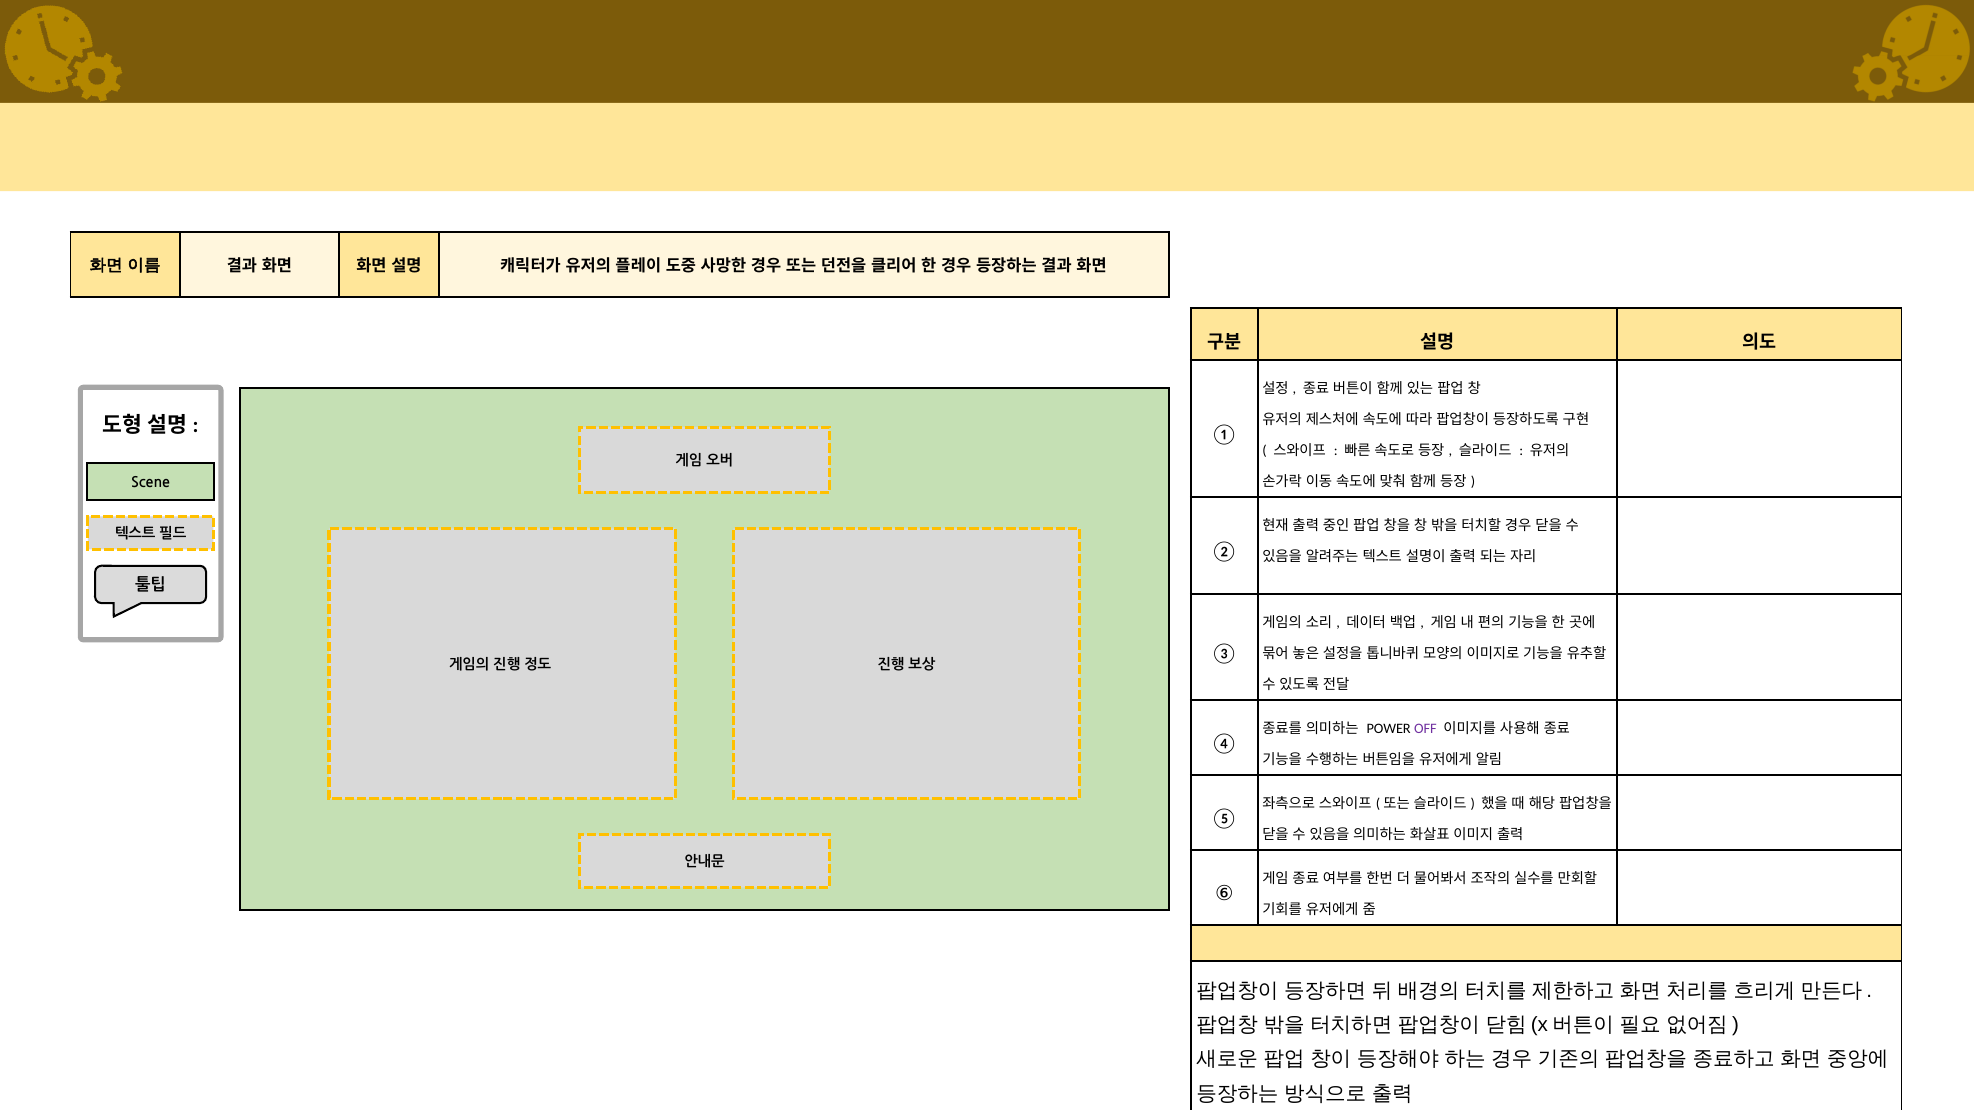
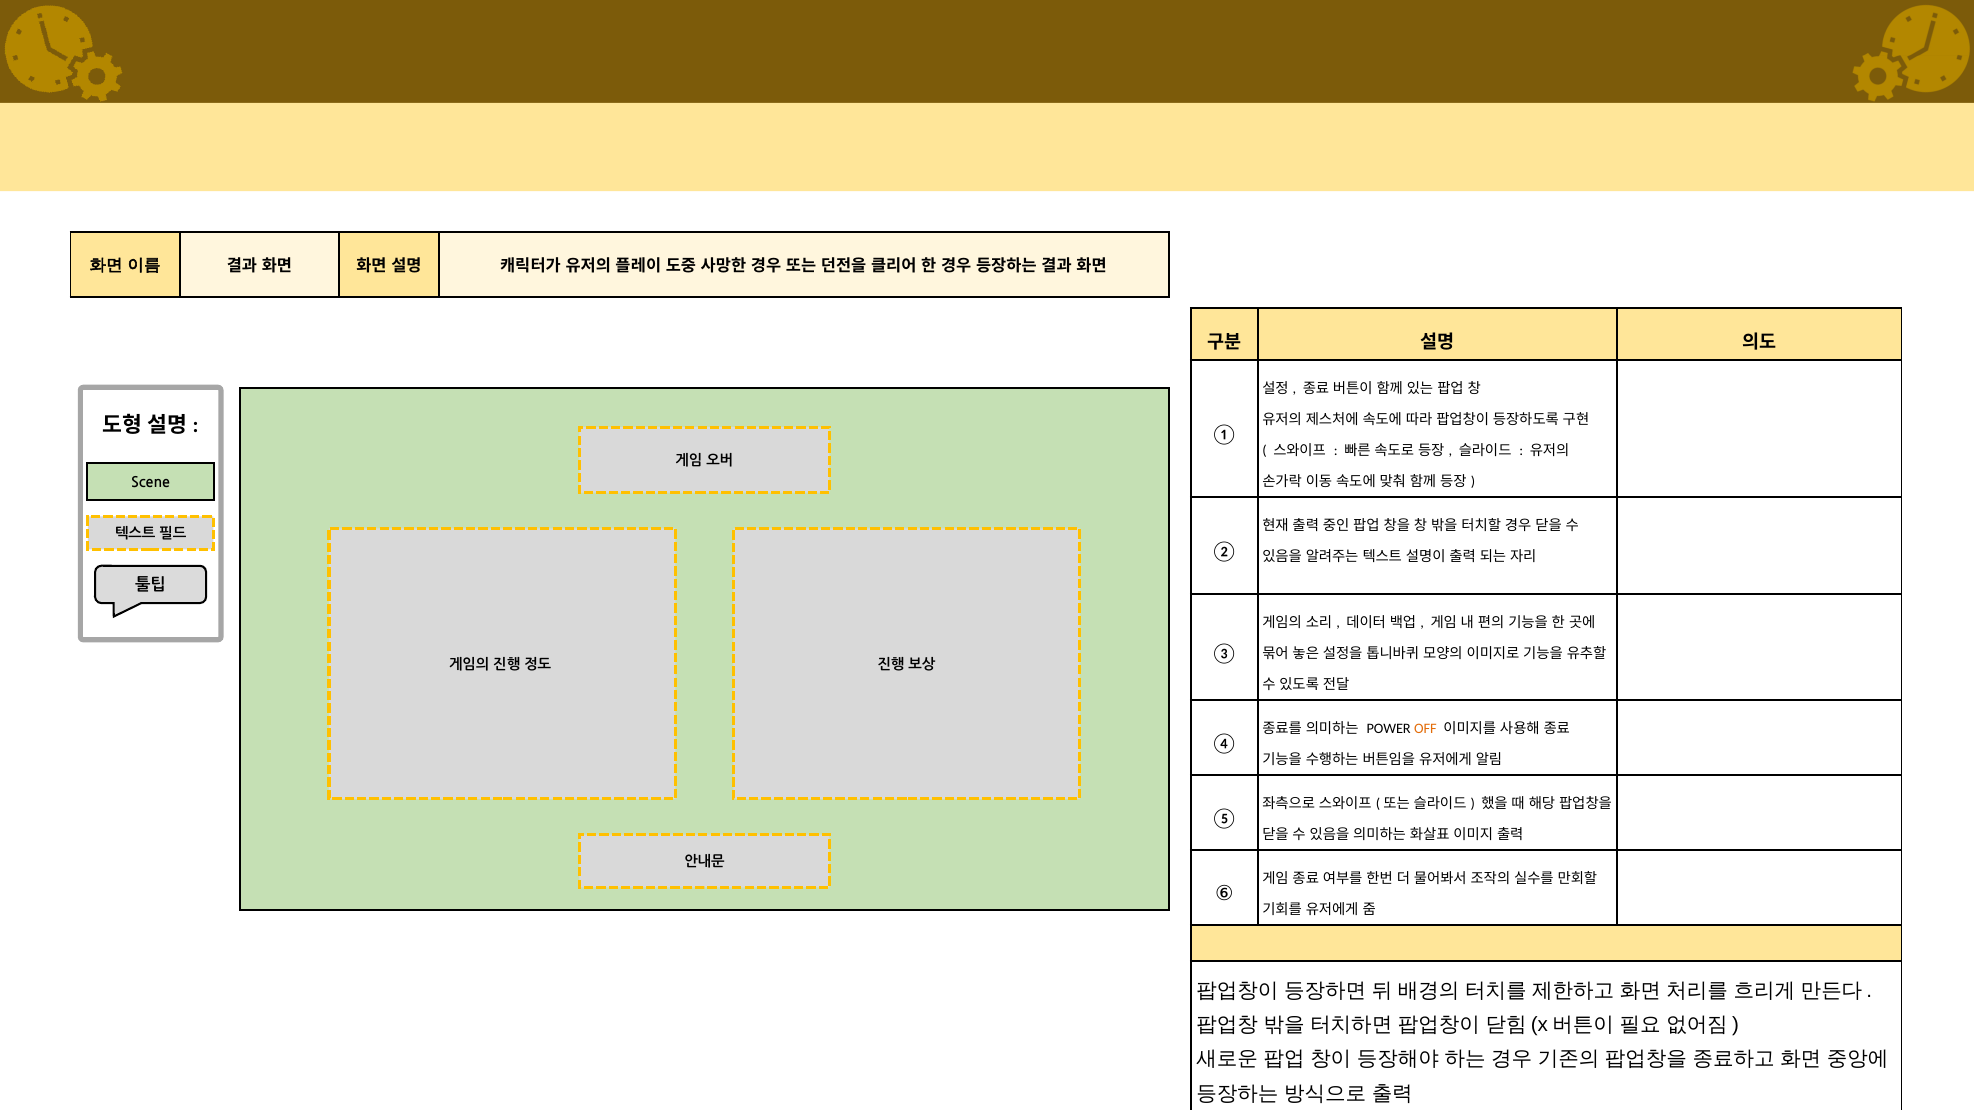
OFF colour: purple -> orange (1425, 729)
